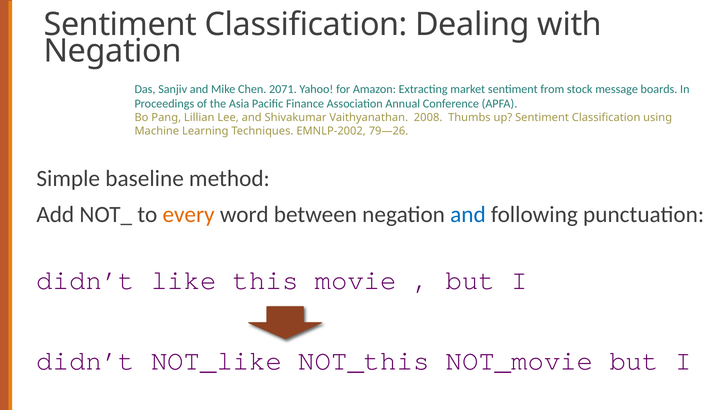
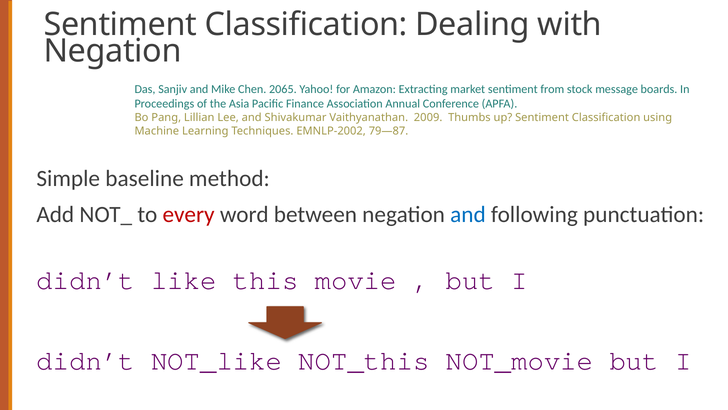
2071: 2071 -> 2065 (283, 89)
2008: 2008 -> 2009 (428, 117)
79—26: 79—26 -> 79—87 (389, 131)
every colour: orange -> red (189, 214)
